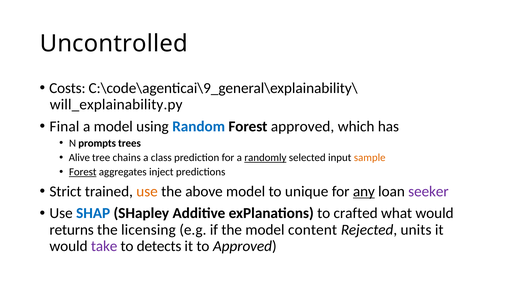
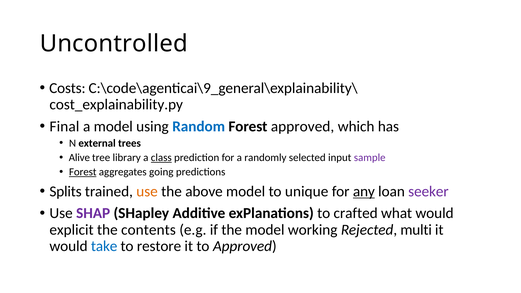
will_explainability.py: will_explainability.py -> cost_explainability.py (116, 105)
prompts: prompts -> external (97, 143)
chains: chains -> library (127, 158)
class underline: none -> present (161, 158)
randomly underline: present -> none (265, 158)
sample colour: orange -> purple (370, 158)
inject: inject -> going (161, 172)
Strict: Strict -> Splits (66, 191)
SHAP colour: blue -> purple (93, 213)
returns: returns -> explicit (72, 230)
licensing: licensing -> contents (148, 230)
content: content -> working (313, 230)
units: units -> multi (416, 230)
take colour: purple -> blue (104, 246)
detects: detects -> restore (159, 246)
